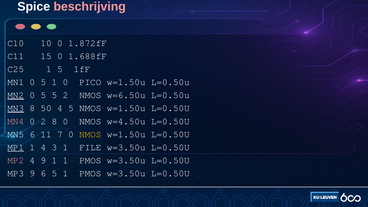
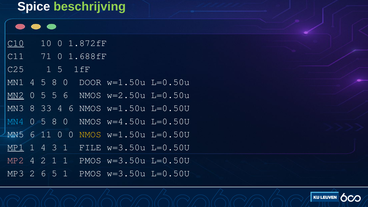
beschrijving colour: pink -> light green (90, 7)
C10 underline: none -> present (16, 43)
15: 15 -> 71 (46, 56)
MN1 0: 0 -> 4 (32, 82)
1: 1 -> 8 (54, 82)
PICO: PICO -> DOOR (90, 82)
5 2: 2 -> 6 (65, 95)
w=6.50u: w=6.50u -> w=2.50u (126, 95)
MN3 underline: present -> none (16, 108)
50: 50 -> 33 (46, 108)
4 5: 5 -> 6 (71, 108)
MN4 colour: pink -> light blue (16, 121)
2: 2 -> 5 (43, 121)
11 7: 7 -> 0 (60, 134)
4 9: 9 -> 2 (43, 160)
MP3 9: 9 -> 2 (32, 173)
